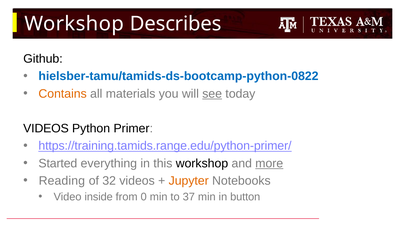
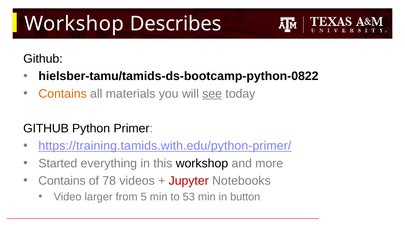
hielsber-tamu/tamids-ds-bootcamp-python-0822 colour: blue -> black (178, 76)
VIDEOS: VIDEOS -> GITHUB (46, 128)
https://training.tamids.range.edu/python-primer/: https://training.tamids.range.edu/python-primer/ -> https://training.tamids.with.edu/python-primer/ (165, 146)
more underline: present -> none (269, 163)
Reading: Reading -> Contains (62, 181)
32: 32 -> 78 (109, 181)
Jupyter colour: orange -> red (189, 181)
inside: inside -> larger (99, 197)
0: 0 -> 5 (144, 197)
37: 37 -> 53 (189, 197)
